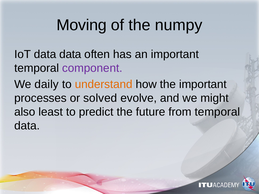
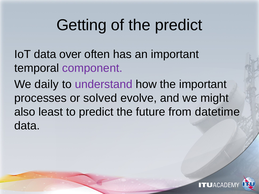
Moving: Moving -> Getting (82, 25)
the numpy: numpy -> predict (179, 25)
data data: data -> over (70, 54)
understand colour: orange -> purple (104, 84)
from temporal: temporal -> datetime (217, 112)
